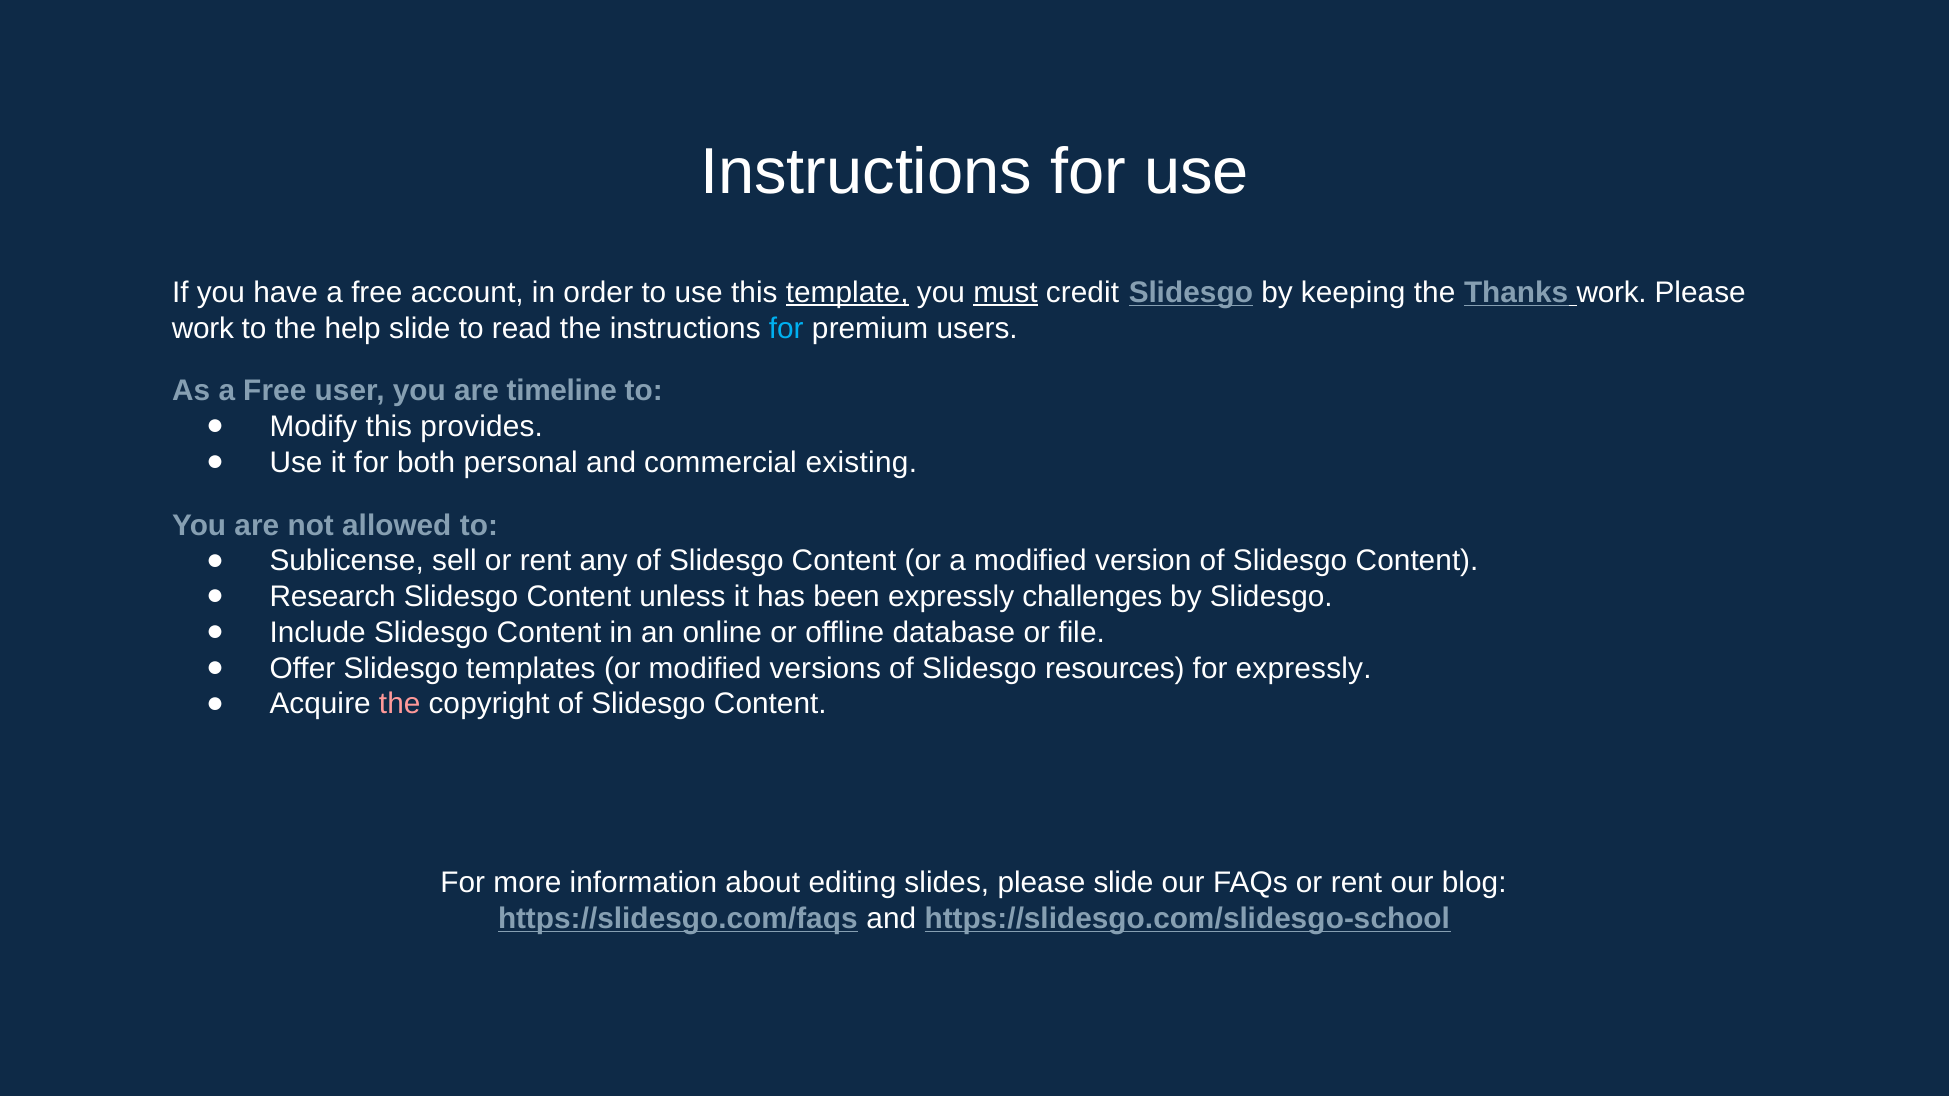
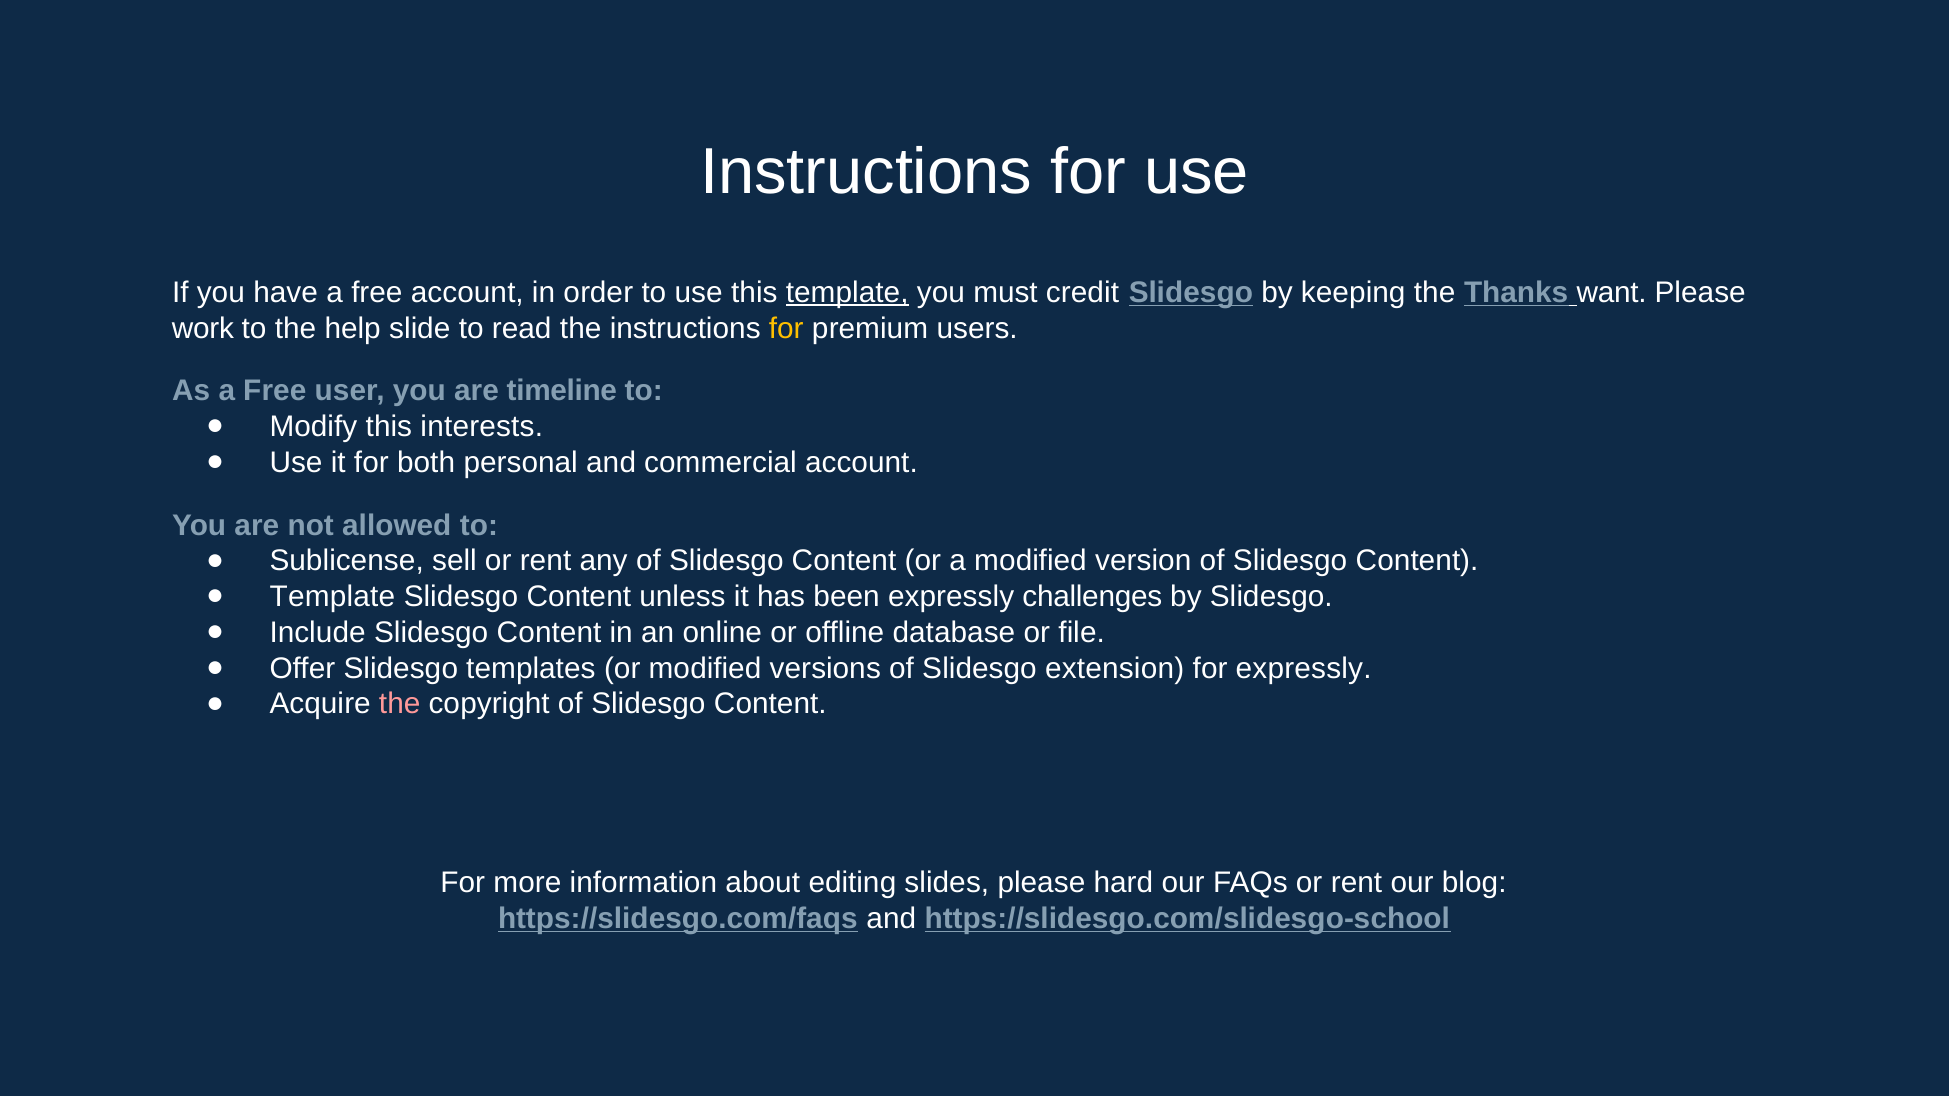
must underline: present -> none (1005, 293)
Thanks work: work -> want (1612, 293)
for colour: light blue -> yellow (786, 328)
provides: provides -> interests (482, 427)
commercial existing: existing -> account (861, 463)
Research: Research -> Template (332, 597)
resources: resources -> extension (1115, 669)
please slide: slide -> hard (1123, 883)
